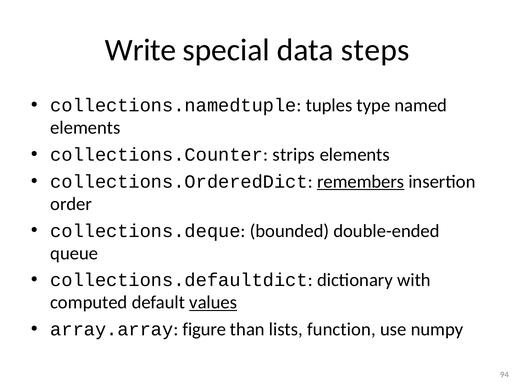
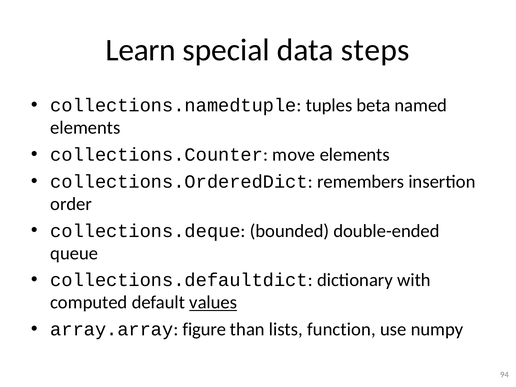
Write: Write -> Learn (141, 50)
type: type -> beta (374, 105)
strips: strips -> move (294, 155)
remembers underline: present -> none (361, 182)
